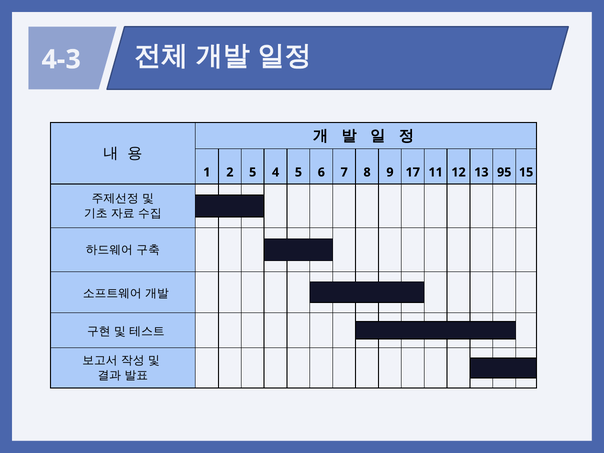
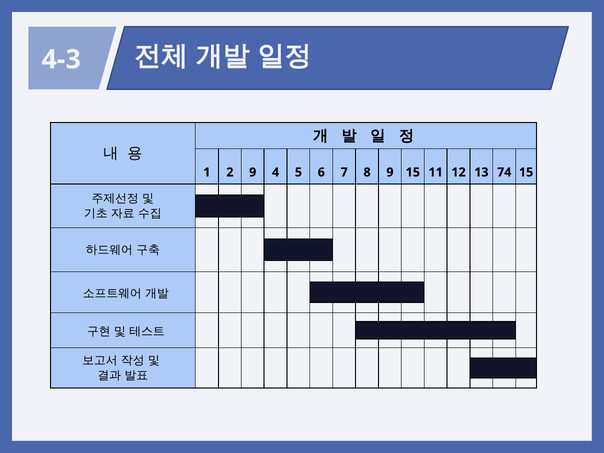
2 5: 5 -> 9 (253, 172)
9 17: 17 -> 15 (413, 172)
95: 95 -> 74 (504, 172)
